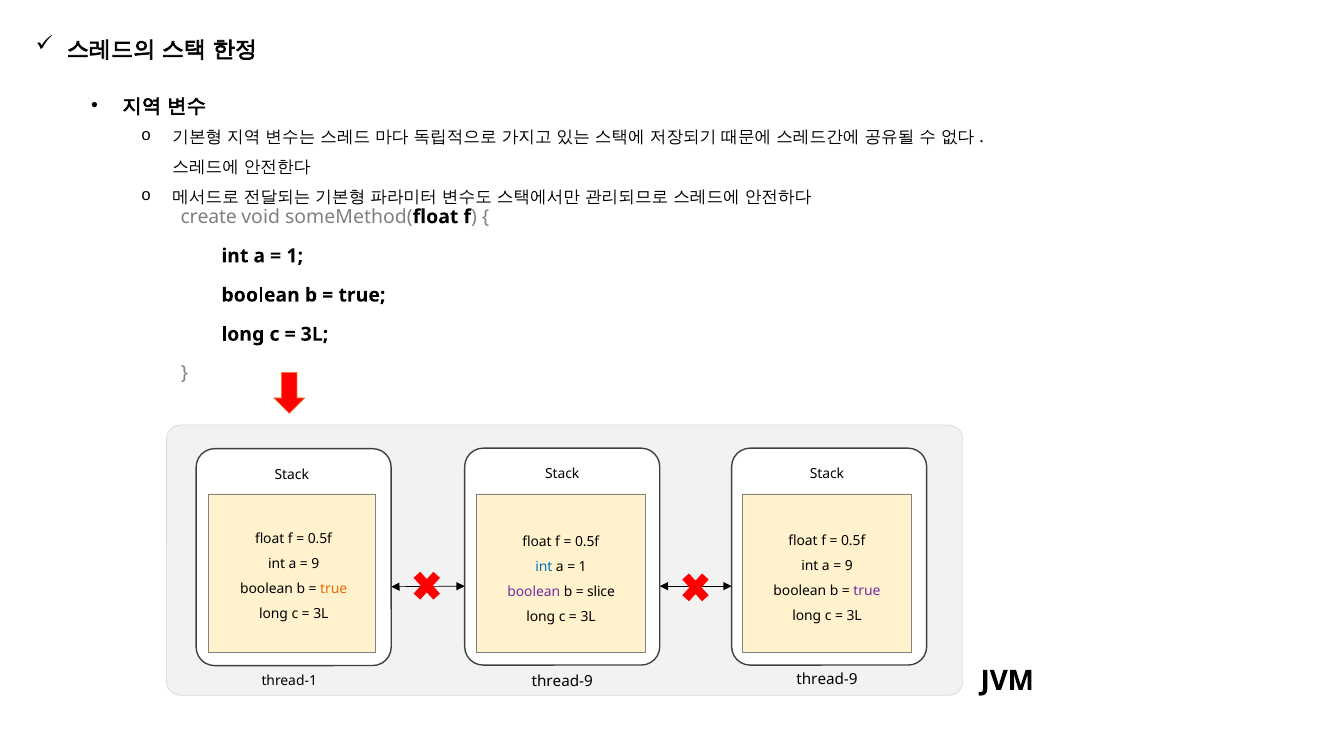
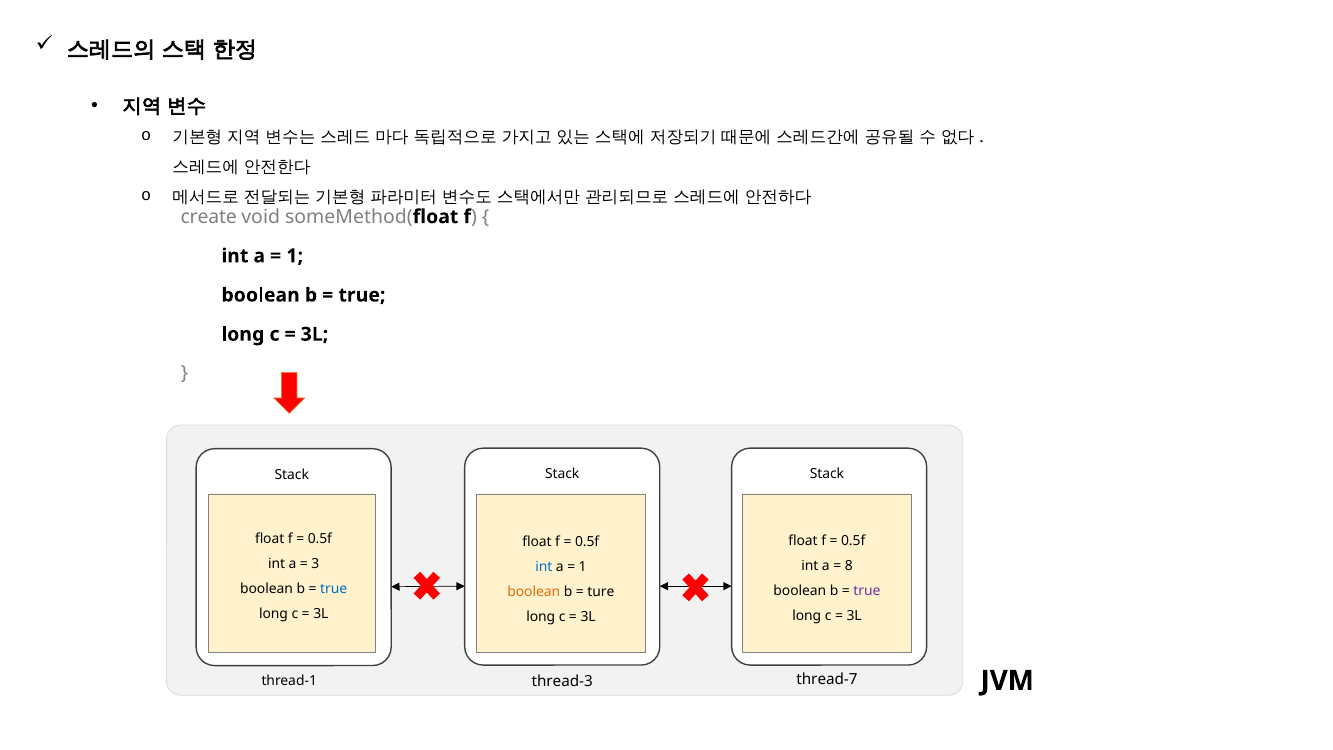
9: 9 -> 3 (315, 564)
9: 9 -> 8 (849, 566)
true colour: orange -> blue (334, 589)
boolean colour: purple -> orange (534, 592)
slice: slice -> ture (601, 592)
thread-9: thread-9 -> thread-7 (827, 680)
thread-9: thread-9 -> thread-3 (562, 681)
